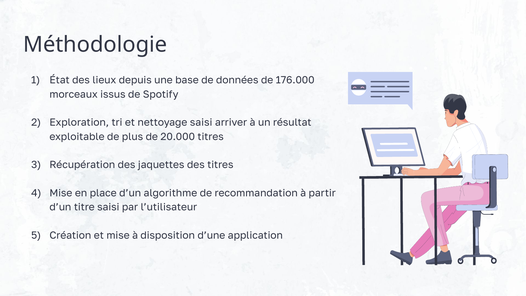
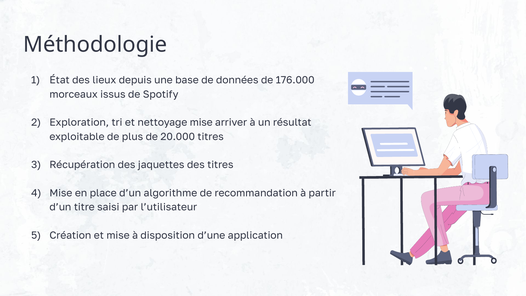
nettoyage saisi: saisi -> mise (201, 123)
